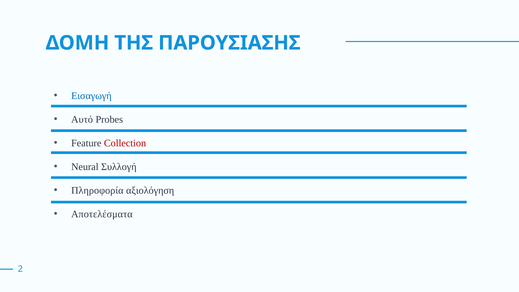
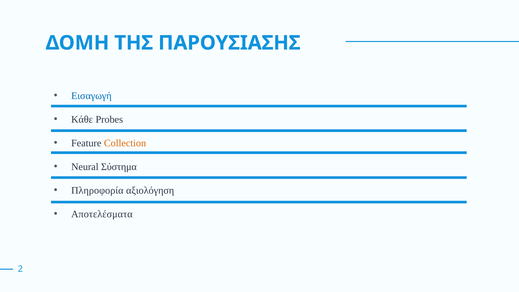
Αυτό: Αυτό -> Κάθε (82, 119)
Collection colour: red -> orange (125, 143)
Συλλογή: Συλλογή -> Σύστημα (119, 167)
